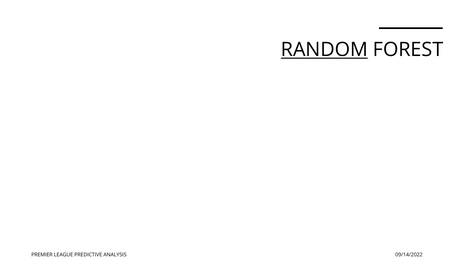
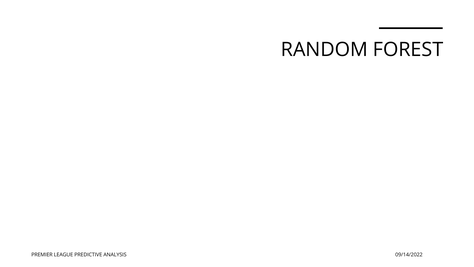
RANDOM underline: present -> none (324, 50)
